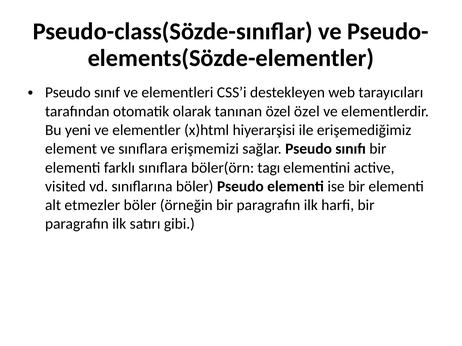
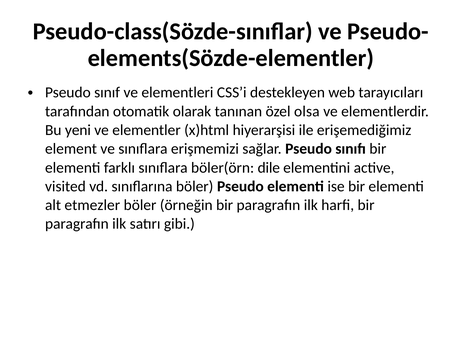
özel özel: özel -> olsa (307, 111)
tagı: tagı -> dile (269, 168)
